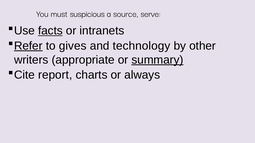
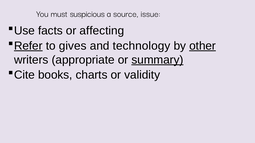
serve: serve -> issue (150, 14)
facts underline: present -> none (50, 31)
intranets: intranets -> affecting (102, 31)
other underline: none -> present (203, 46)
report: report -> books (55, 75)
always: always -> validity (142, 75)
